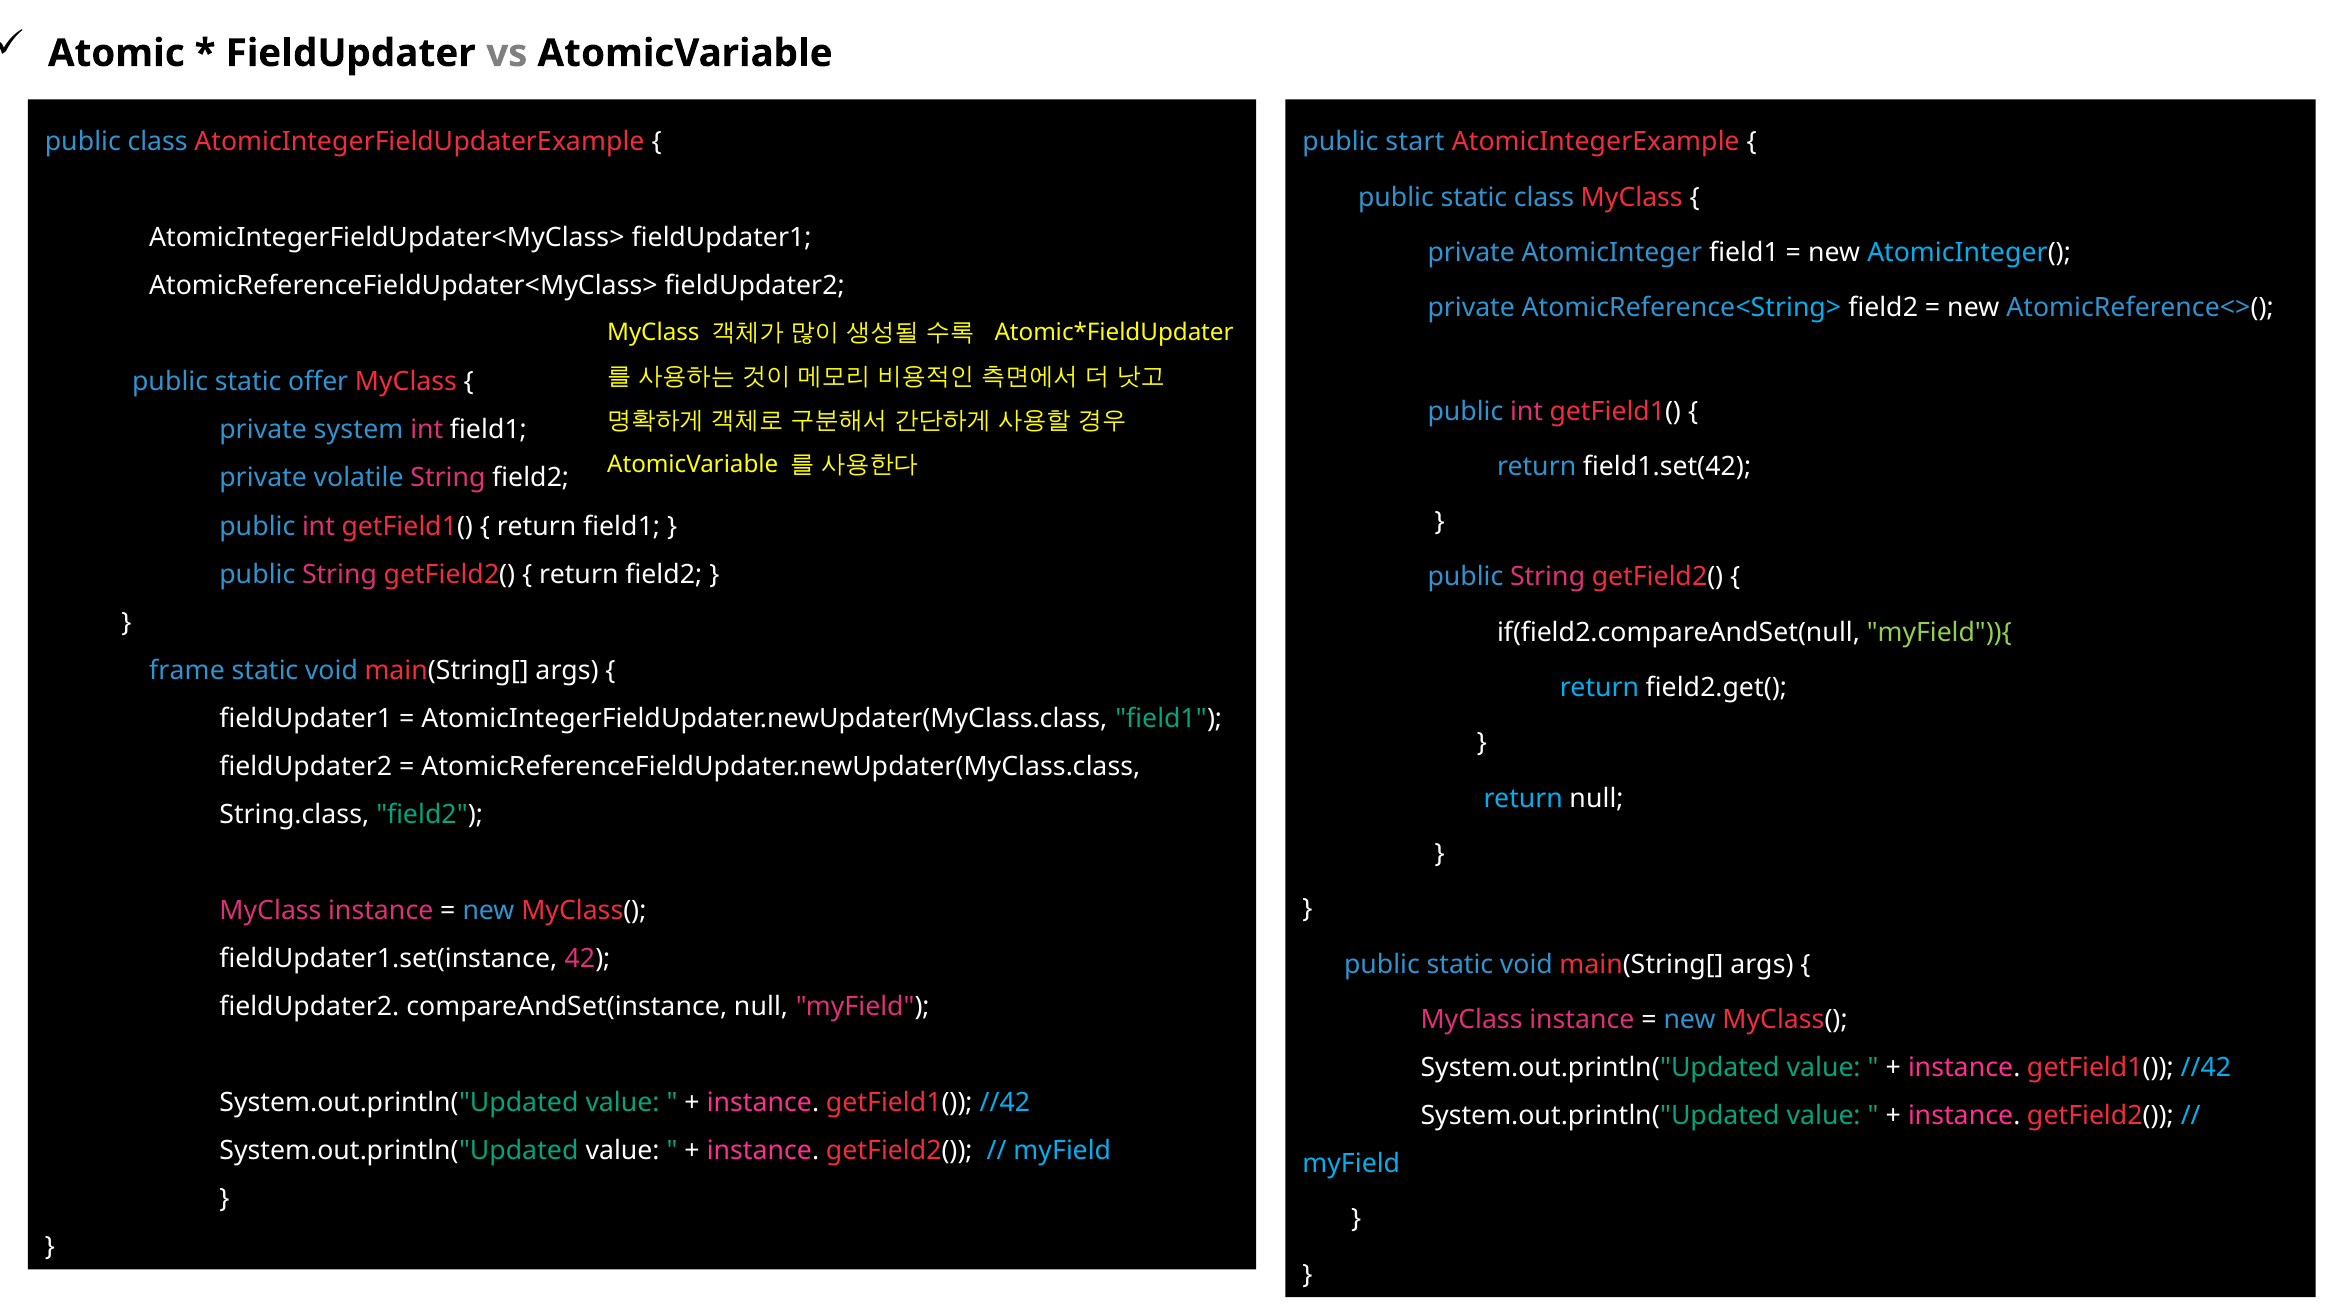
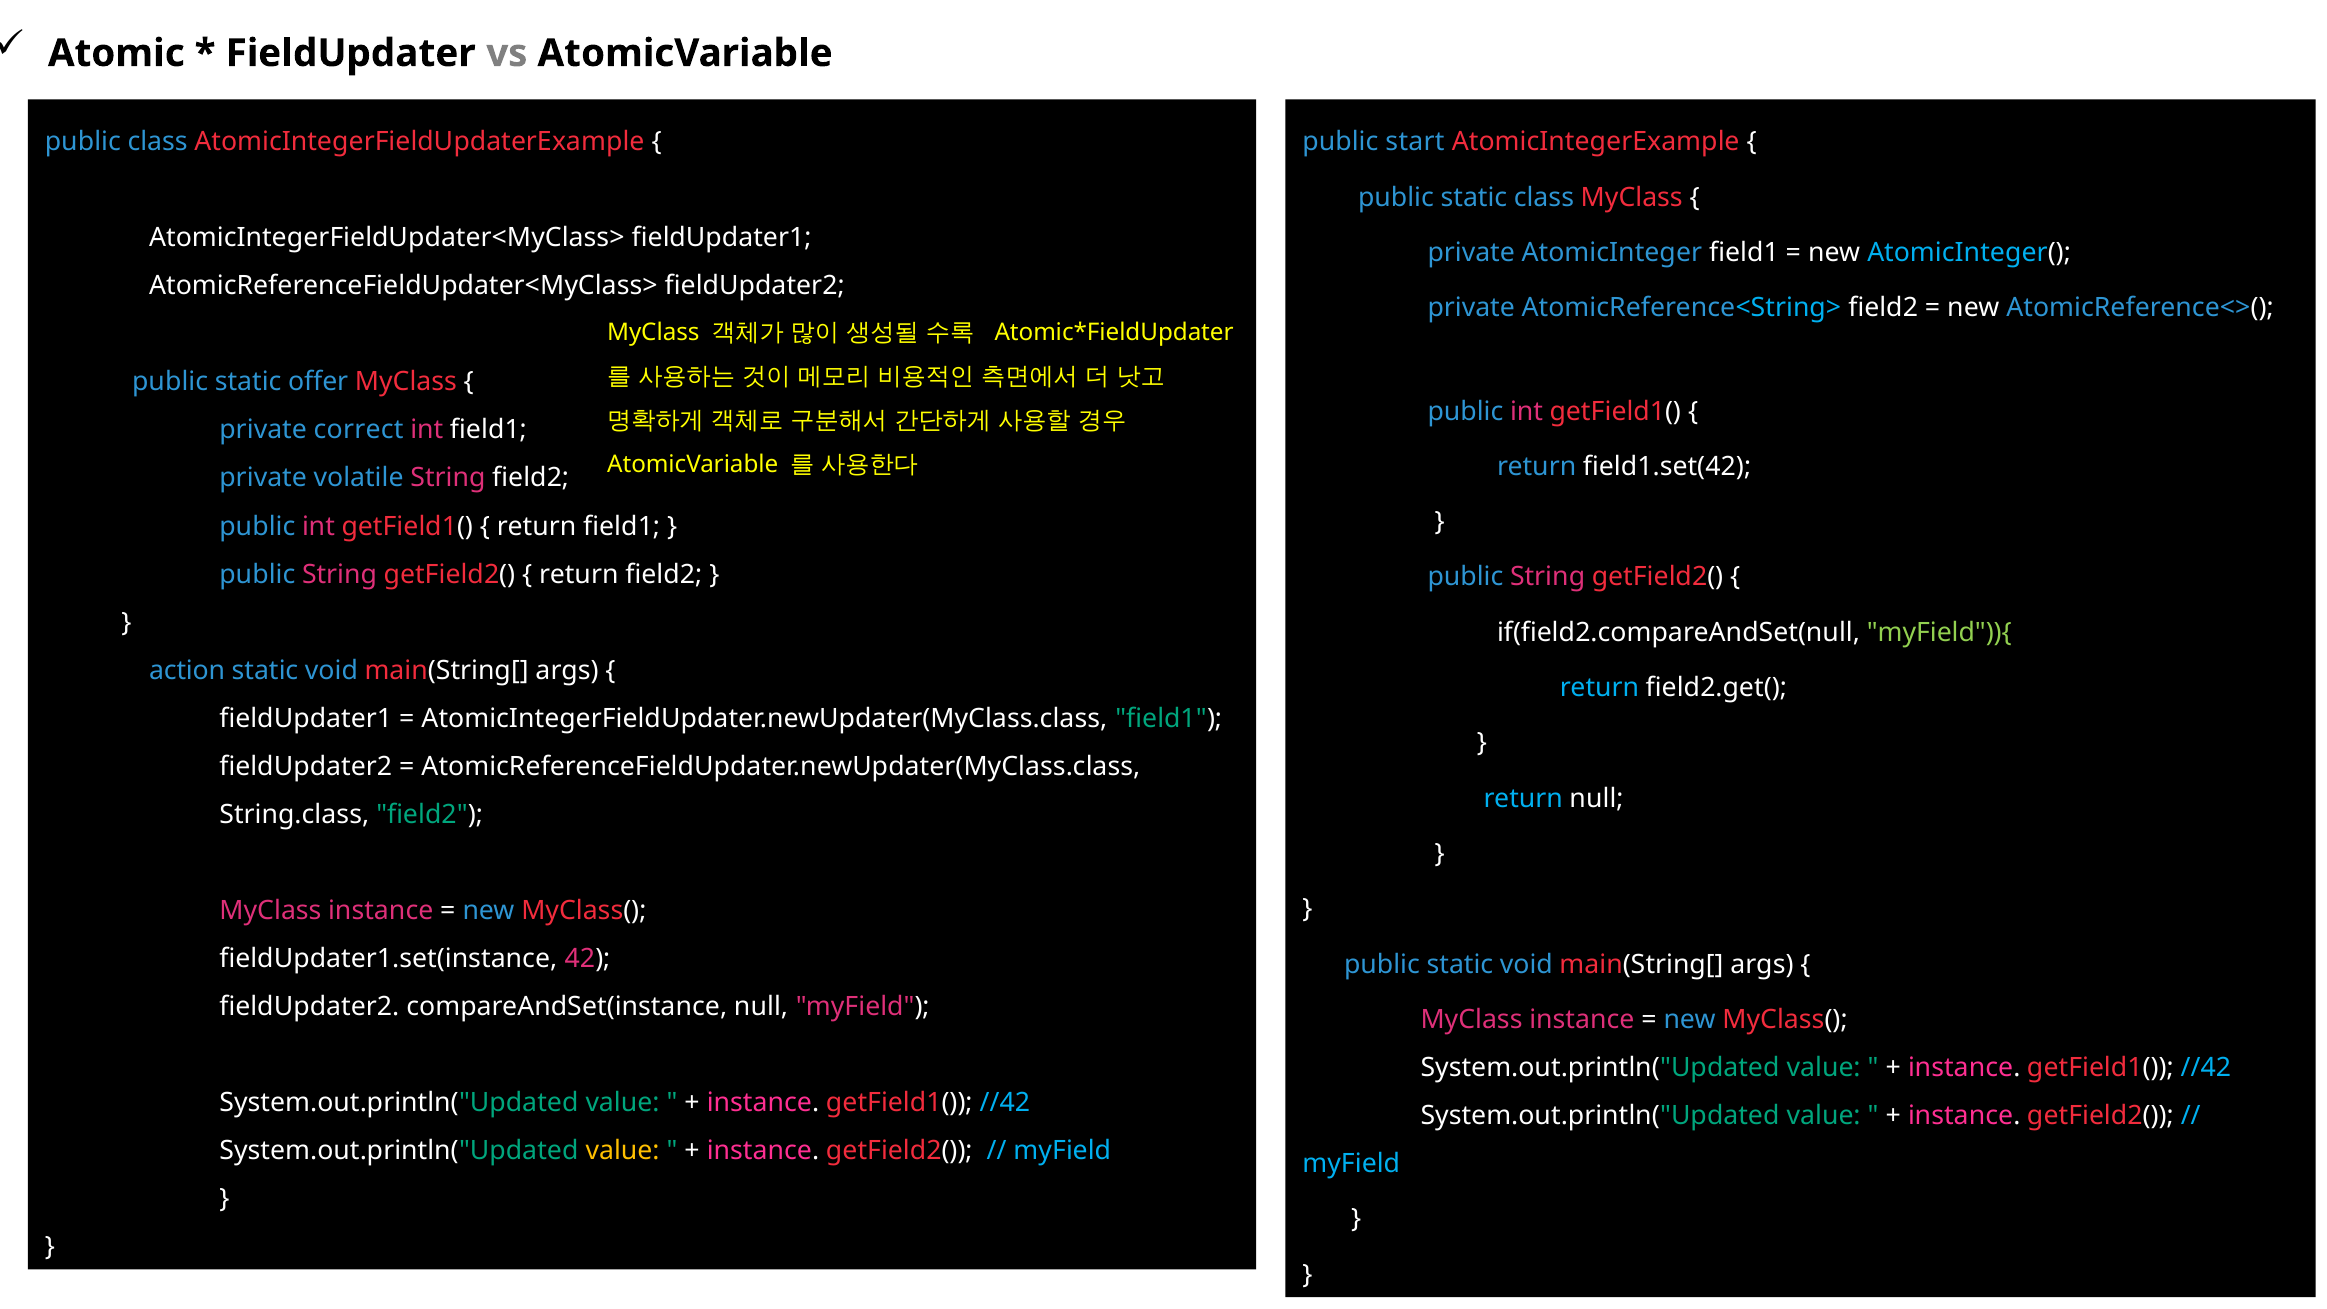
system: system -> correct (359, 430)
frame: frame -> action (187, 670)
value colour: white -> yellow (623, 1151)
